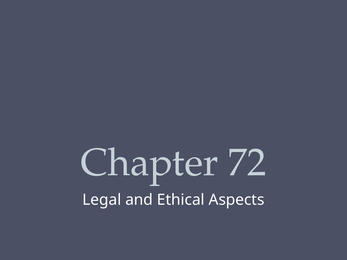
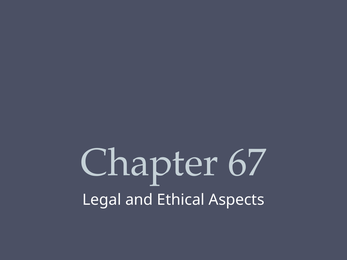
72: 72 -> 67 (247, 163)
